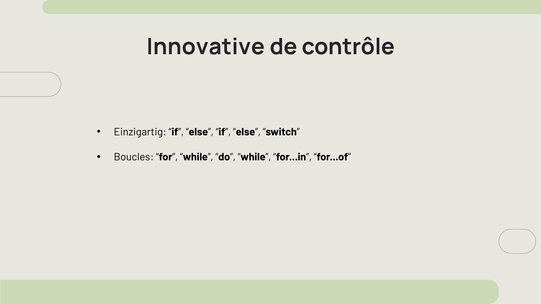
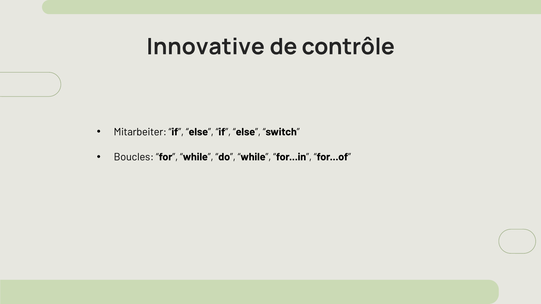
Einzigartig: Einzigartig -> Mitarbeiter (140, 132)
